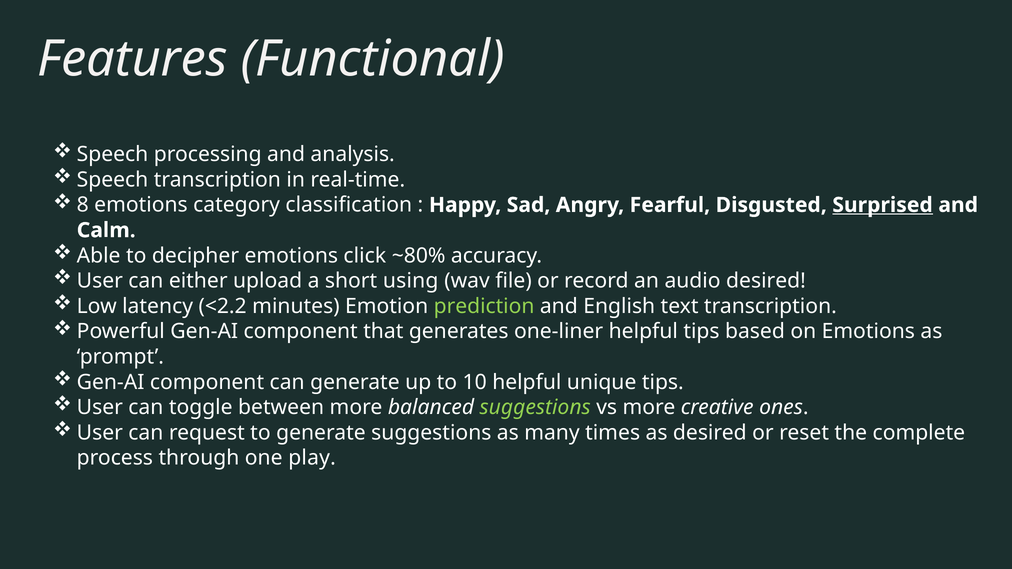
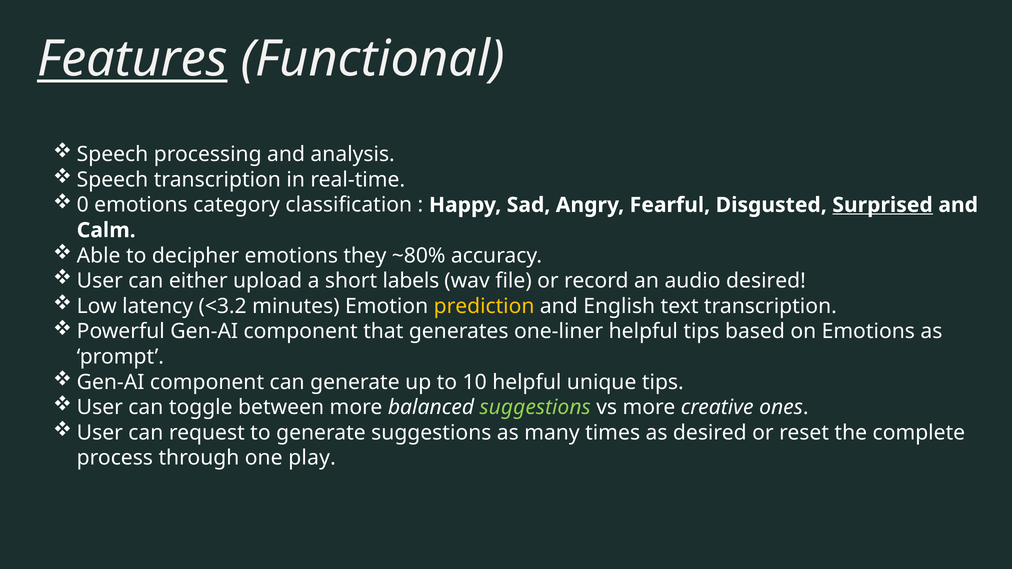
Features underline: none -> present (132, 59)
8: 8 -> 0 (83, 205)
click: click -> they (365, 256)
using: using -> labels (411, 281)
<2.2: <2.2 -> <3.2 (223, 306)
prediction colour: light green -> yellow (484, 306)
